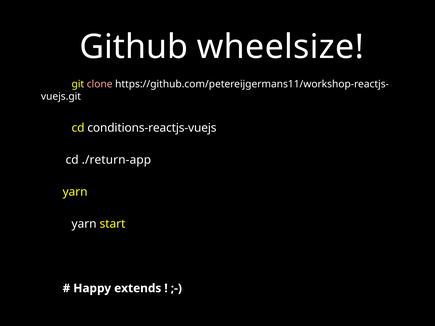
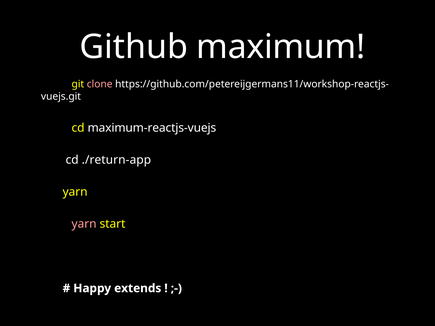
wheelsize: wheelsize -> maximum (281, 47)
conditions-reactjs-vuejs: conditions-reactjs-vuejs -> maximum-reactjs-vuejs (152, 128)
yarn colour: white -> pink (84, 224)
